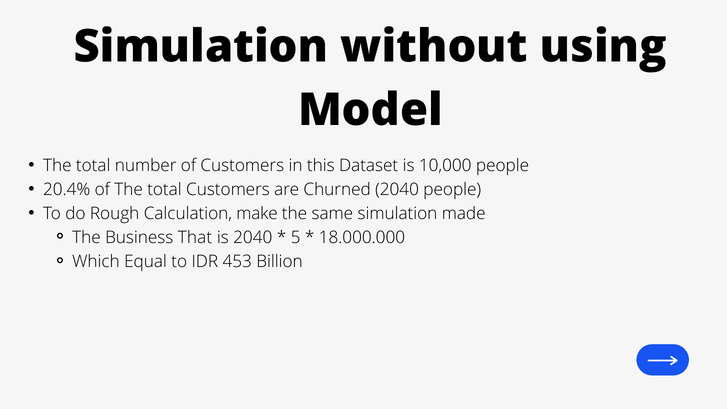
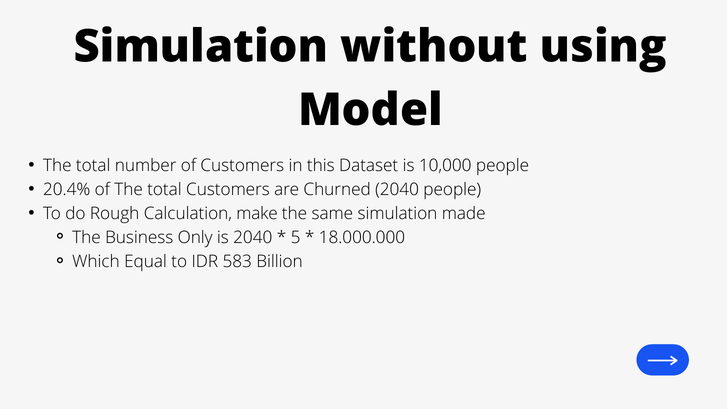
That: That -> Only (195, 238)
453: 453 -> 583 (237, 262)
